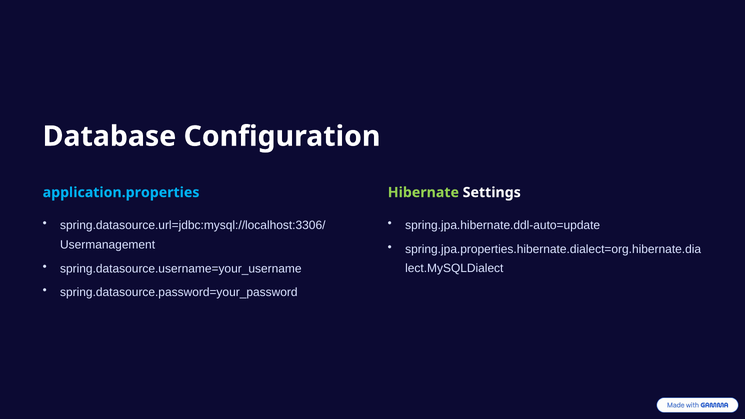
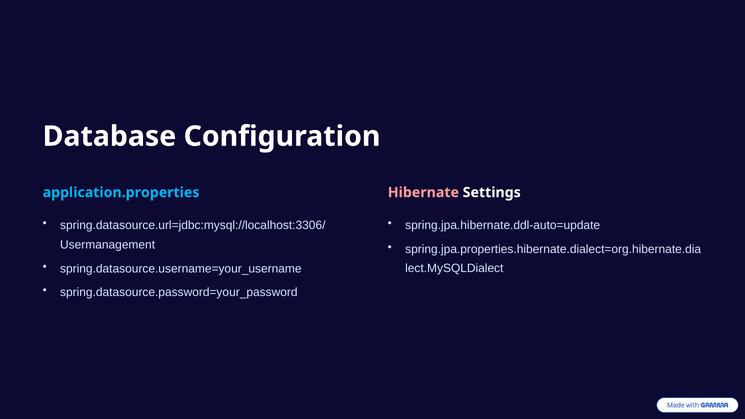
Hibernate colour: light green -> pink (423, 192)
